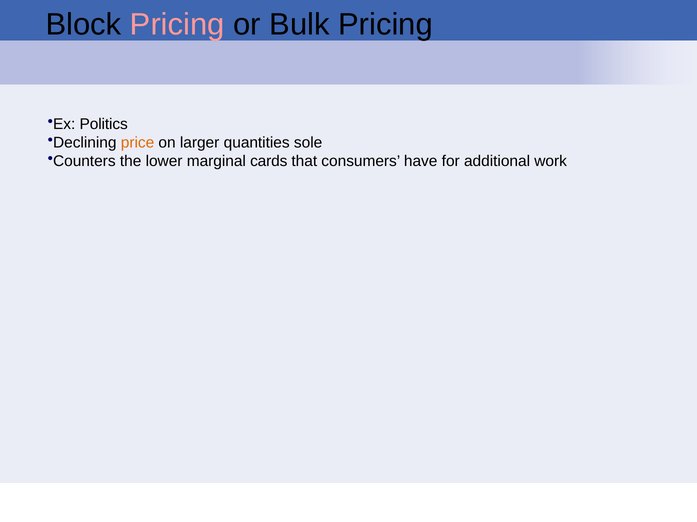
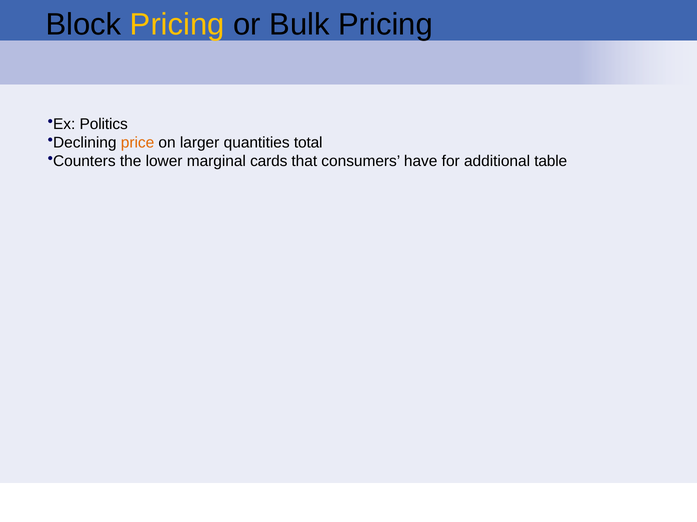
Pricing colour: pink -> yellow (177, 25)
sole: sole -> total (308, 143)
work: work -> table (551, 161)
